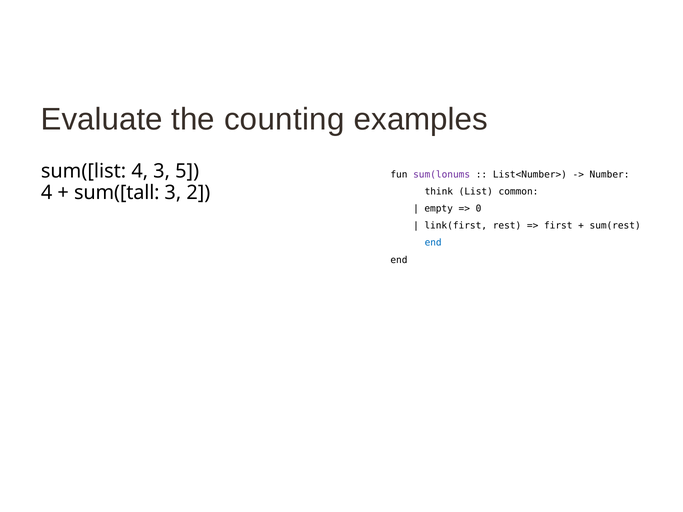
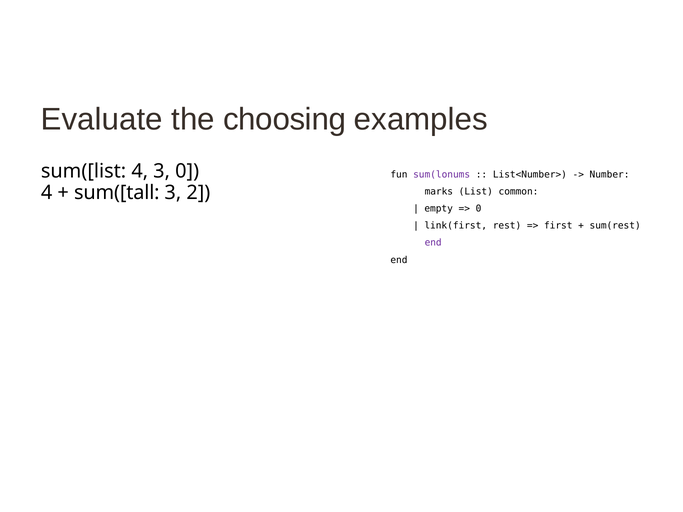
counting: counting -> choosing (285, 120)
3 5: 5 -> 0 (187, 171)
think: think -> marks (439, 192)
end colour: blue -> purple (433, 243)
